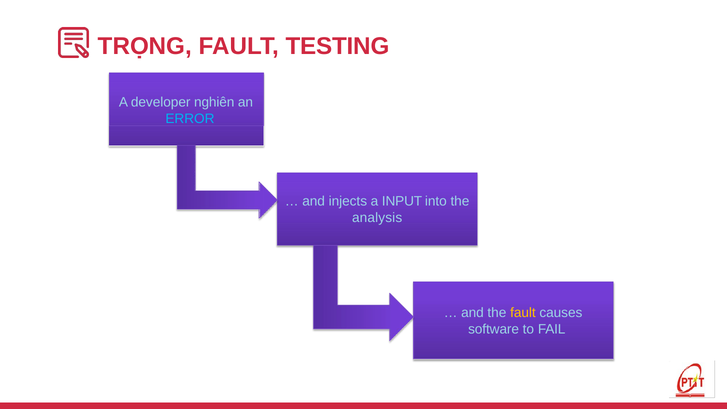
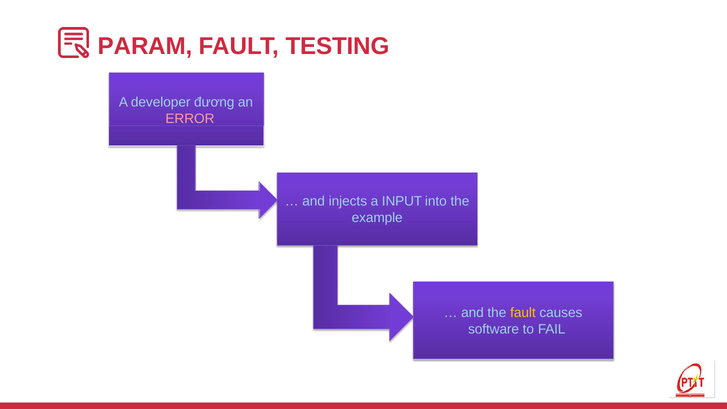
TRỌNG: TRỌNG -> PARAM (145, 46)
nghiên: nghiên -> đương (214, 102)
ERROR colour: light blue -> pink (190, 119)
analysis: analysis -> example (377, 218)
